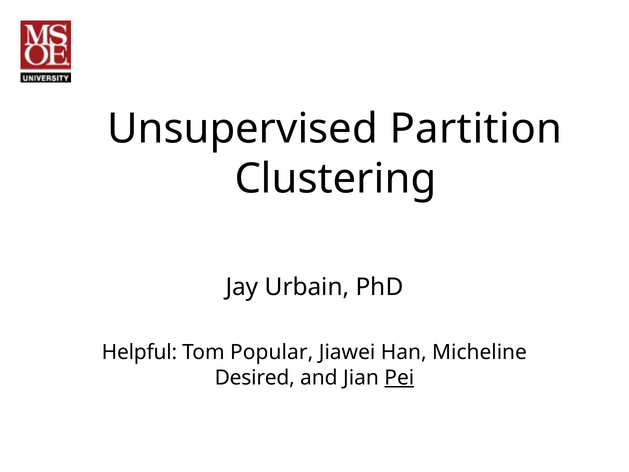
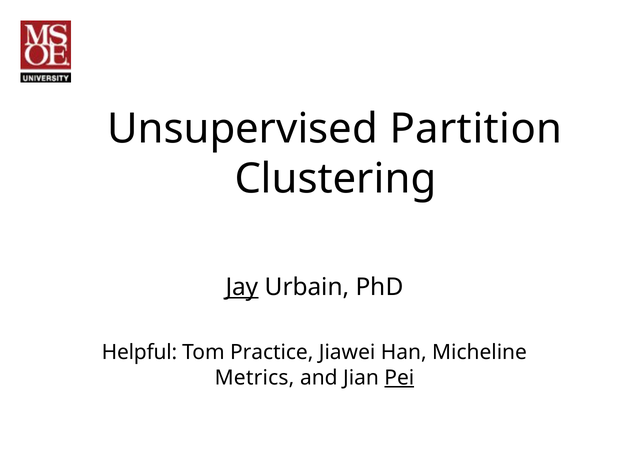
Jay underline: none -> present (242, 287)
Popular: Popular -> Practice (272, 352)
Desired: Desired -> Metrics (254, 378)
